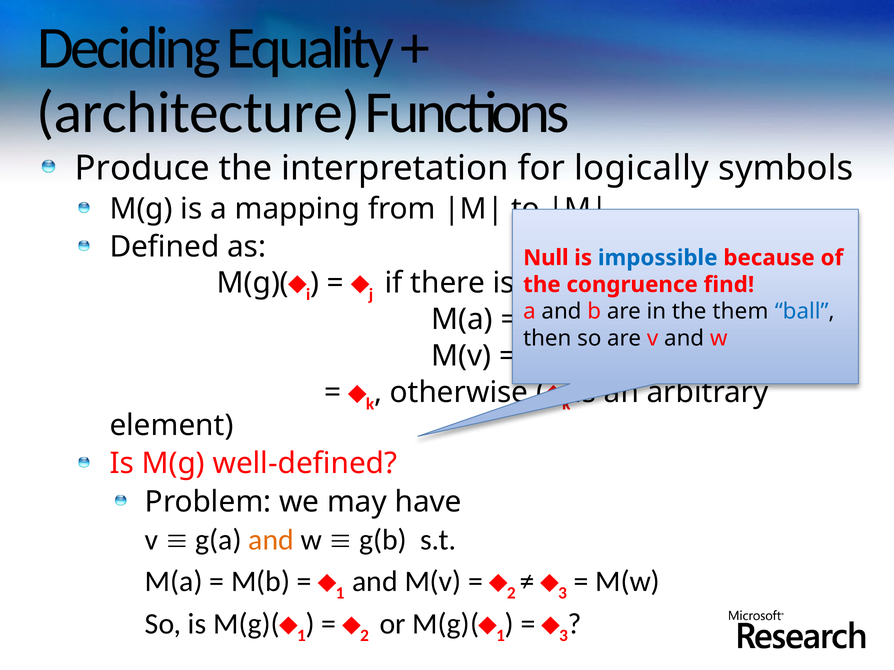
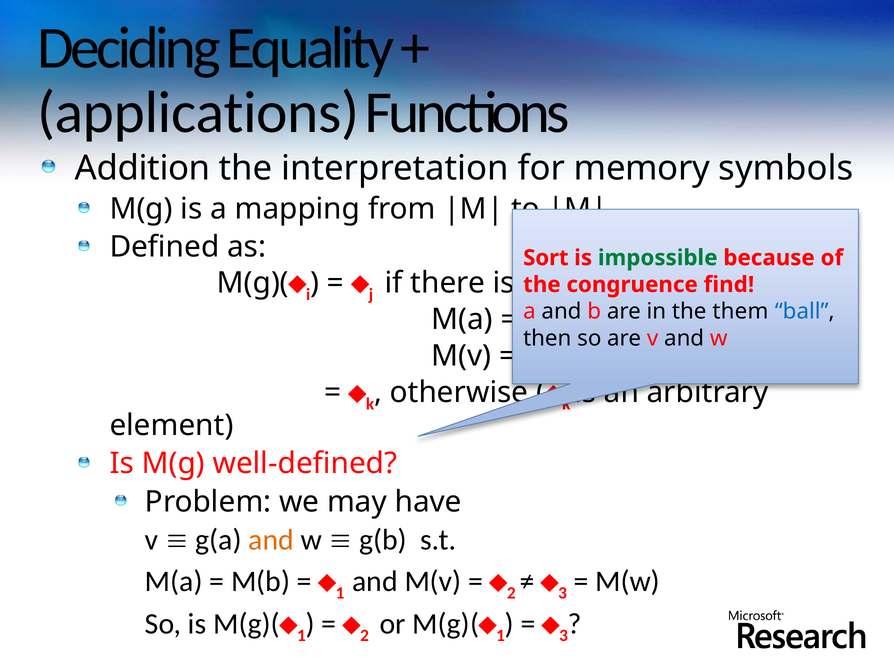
architecture: architecture -> applications (198, 113)
Produce: Produce -> Addition (143, 168)
logically: logically -> memory (642, 168)
Null: Null -> Sort (546, 258)
impossible colour: blue -> green (658, 258)
